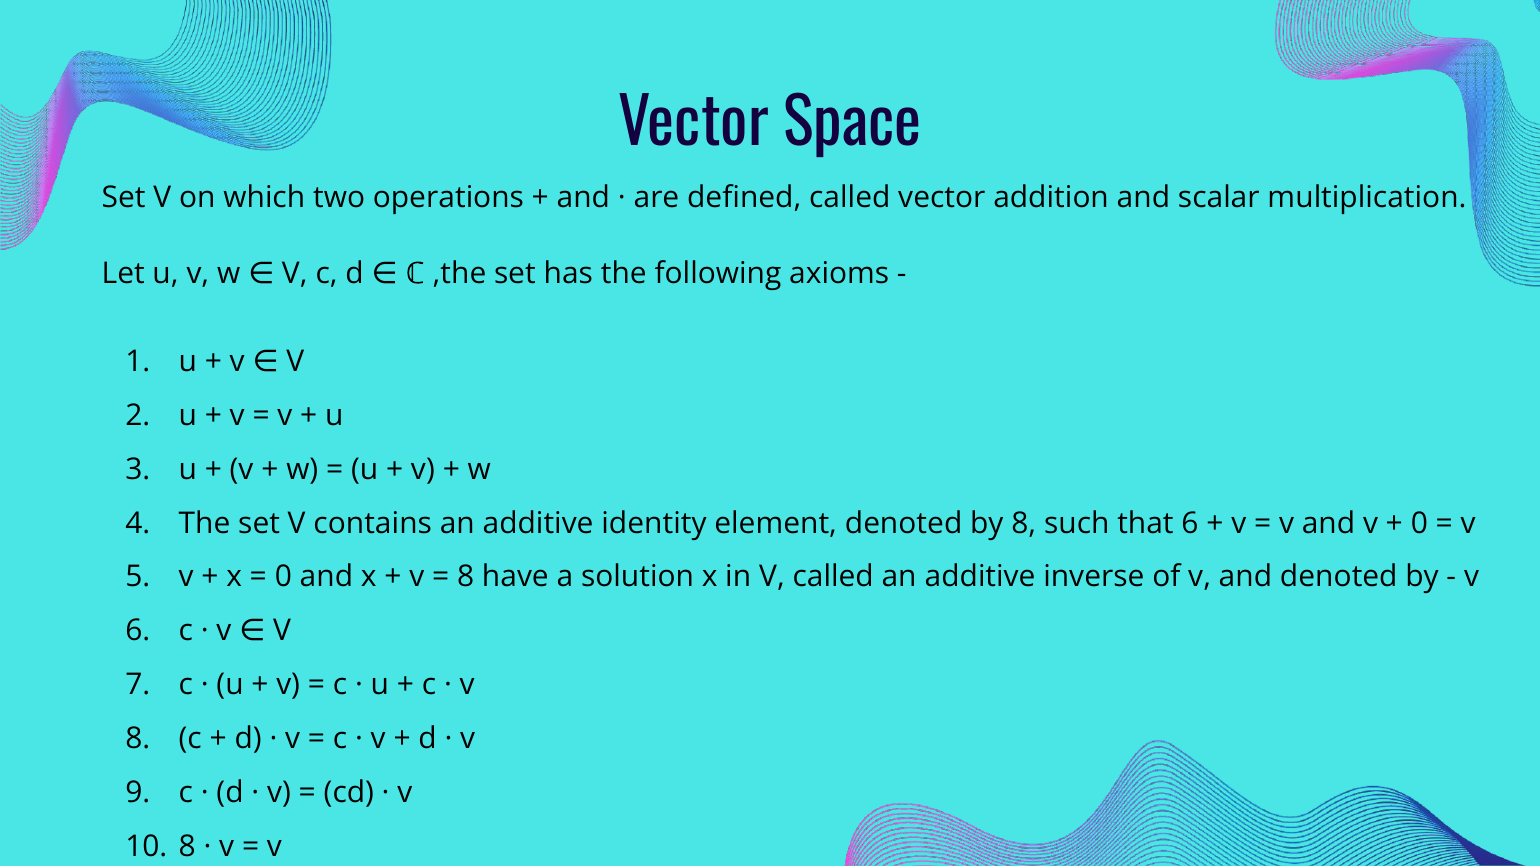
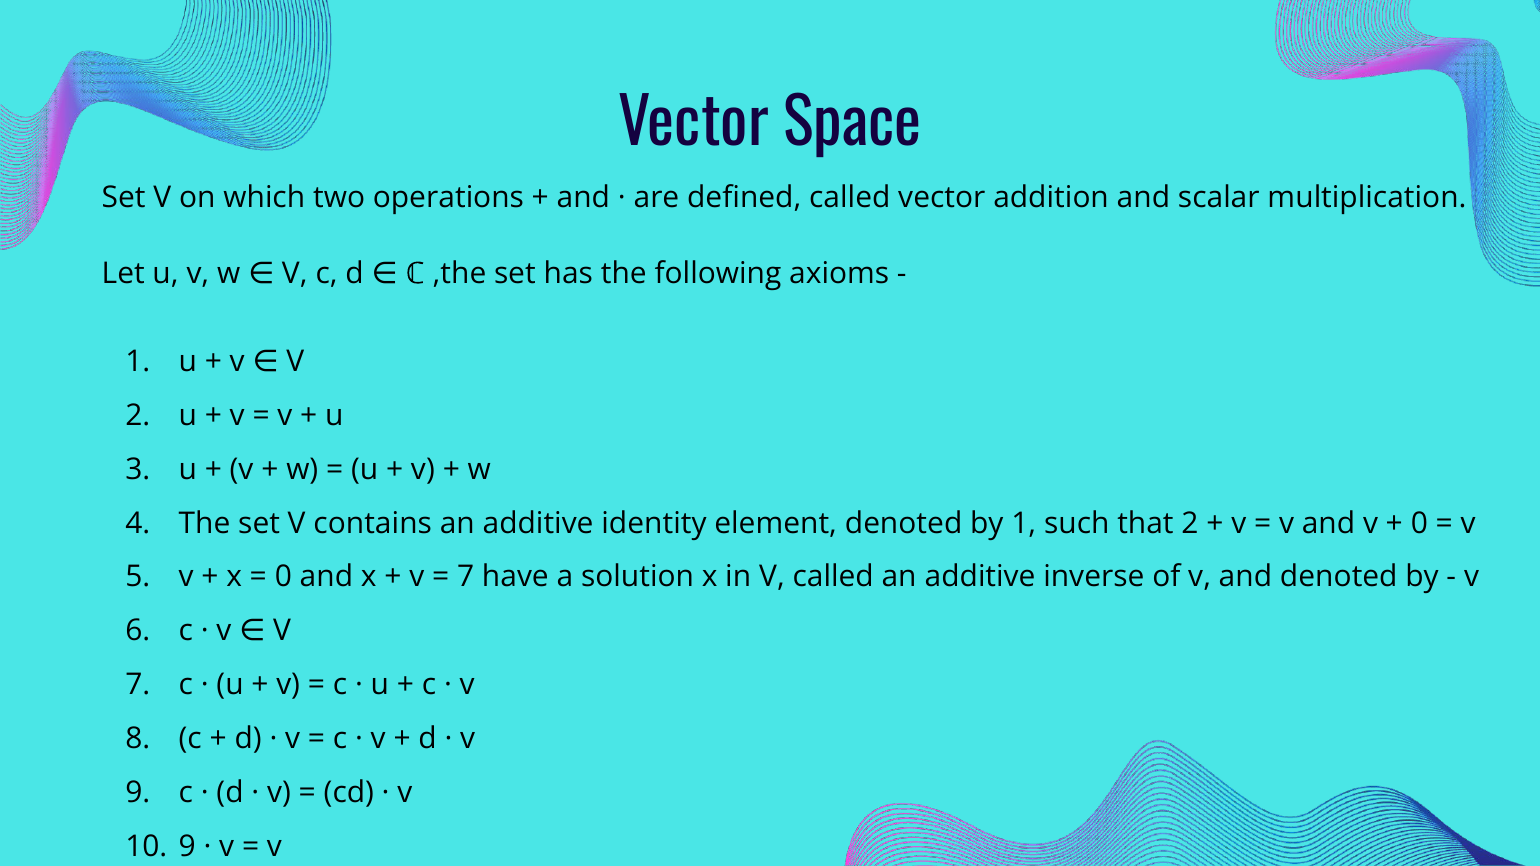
by 8: 8 -> 1 (1024, 523)
that 6: 6 -> 2 (1190, 523)
8: 8 -> 7 (466, 577)
8: 8 -> 9 (187, 847)
